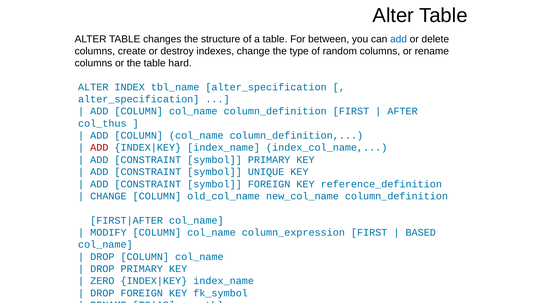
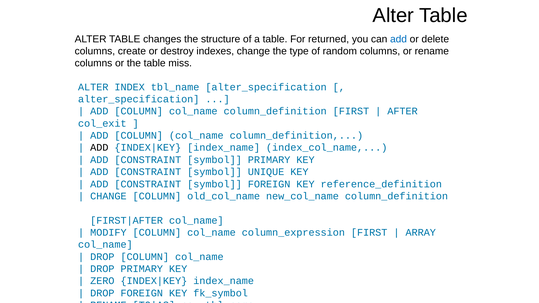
between: between -> returned (329, 39)
hard: hard -> miss (180, 63)
col_thus: col_thus -> col_exit (102, 124)
ADD colour: red -> black (99, 148)
BASED: BASED -> ARRAY (421, 233)
